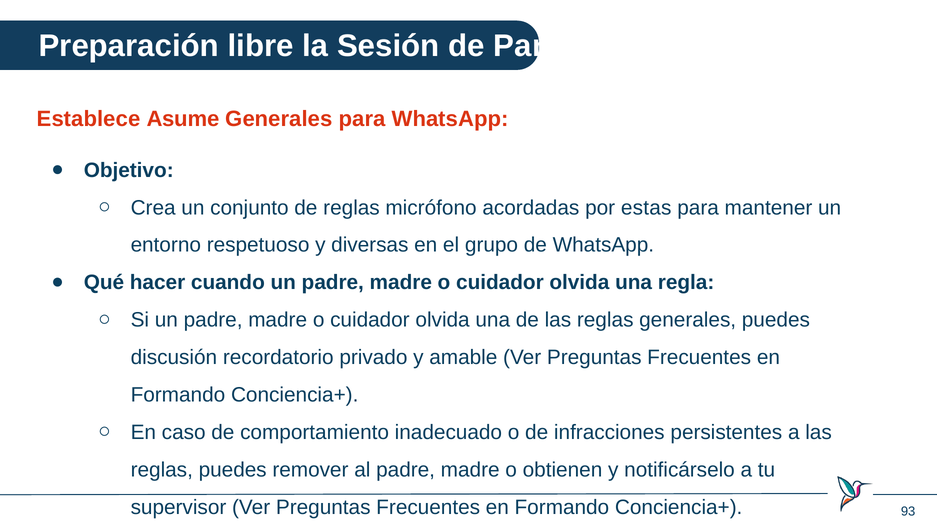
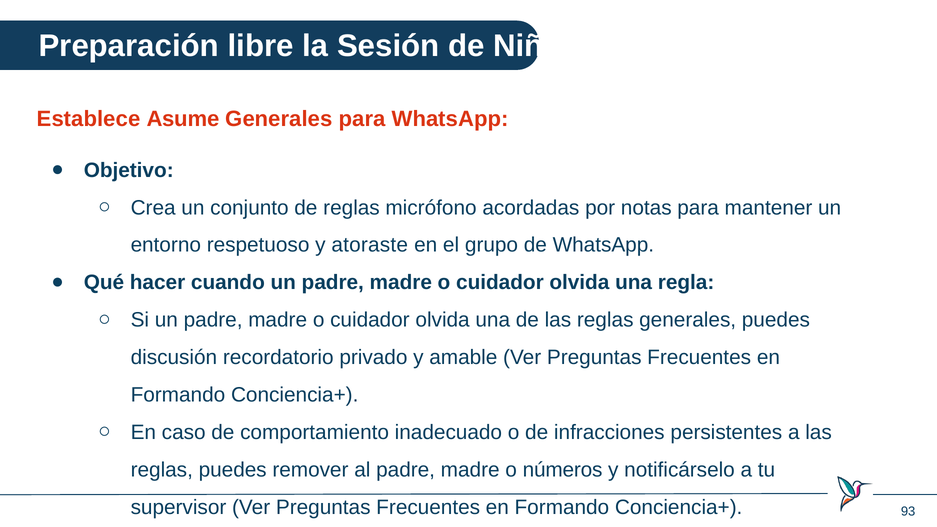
de Para: Para -> Niño (528, 46)
estas: estas -> notas (646, 208)
diversas: diversas -> atoraste (370, 245)
obtienen: obtienen -> números (563, 470)
